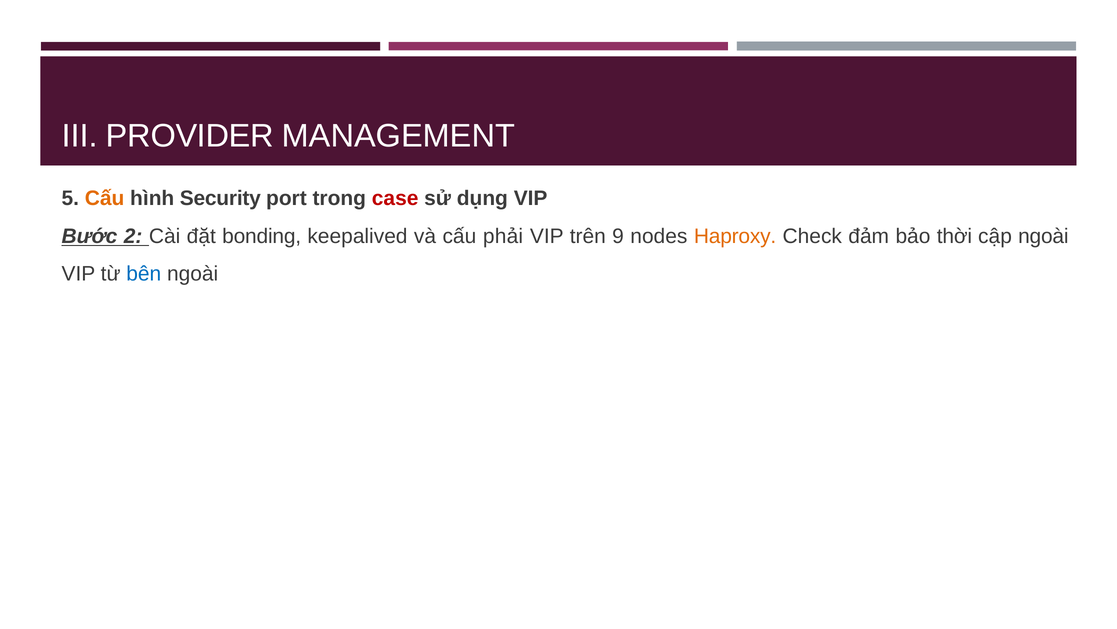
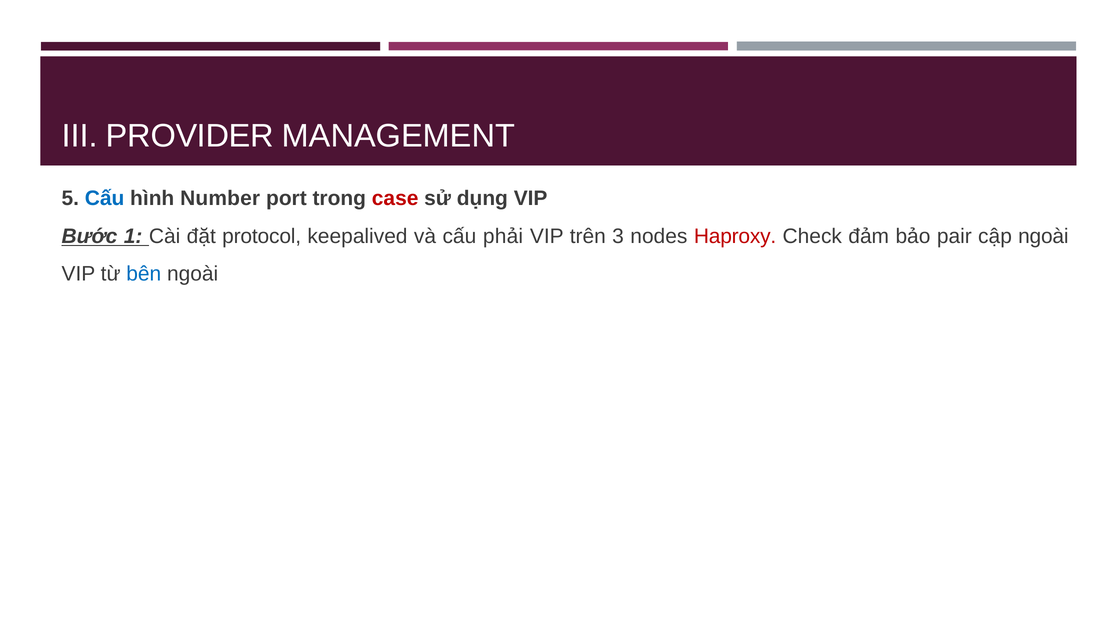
Cấu colour: orange -> blue (105, 198)
Security: Security -> Number (220, 198)
2: 2 -> 1 (133, 236)
bonding: bonding -> protocol (262, 236)
9: 9 -> 3 (618, 236)
Haproxy colour: orange -> red (735, 236)
thời: thời -> pair (954, 236)
